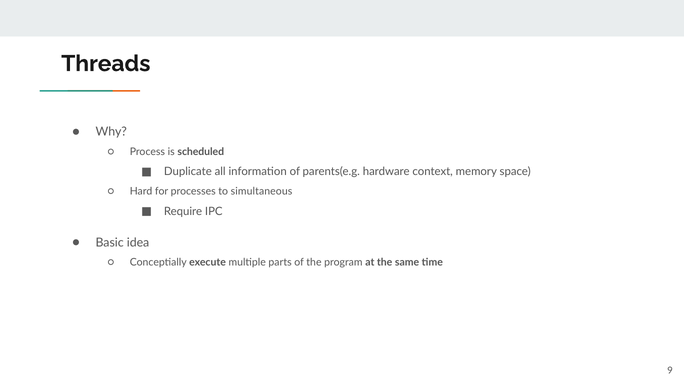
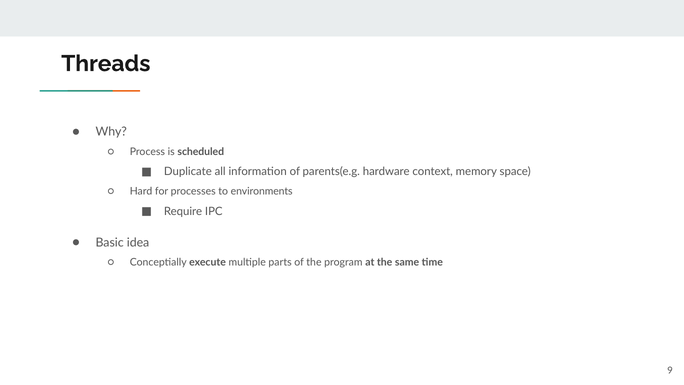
simultaneous: simultaneous -> environments (262, 191)
